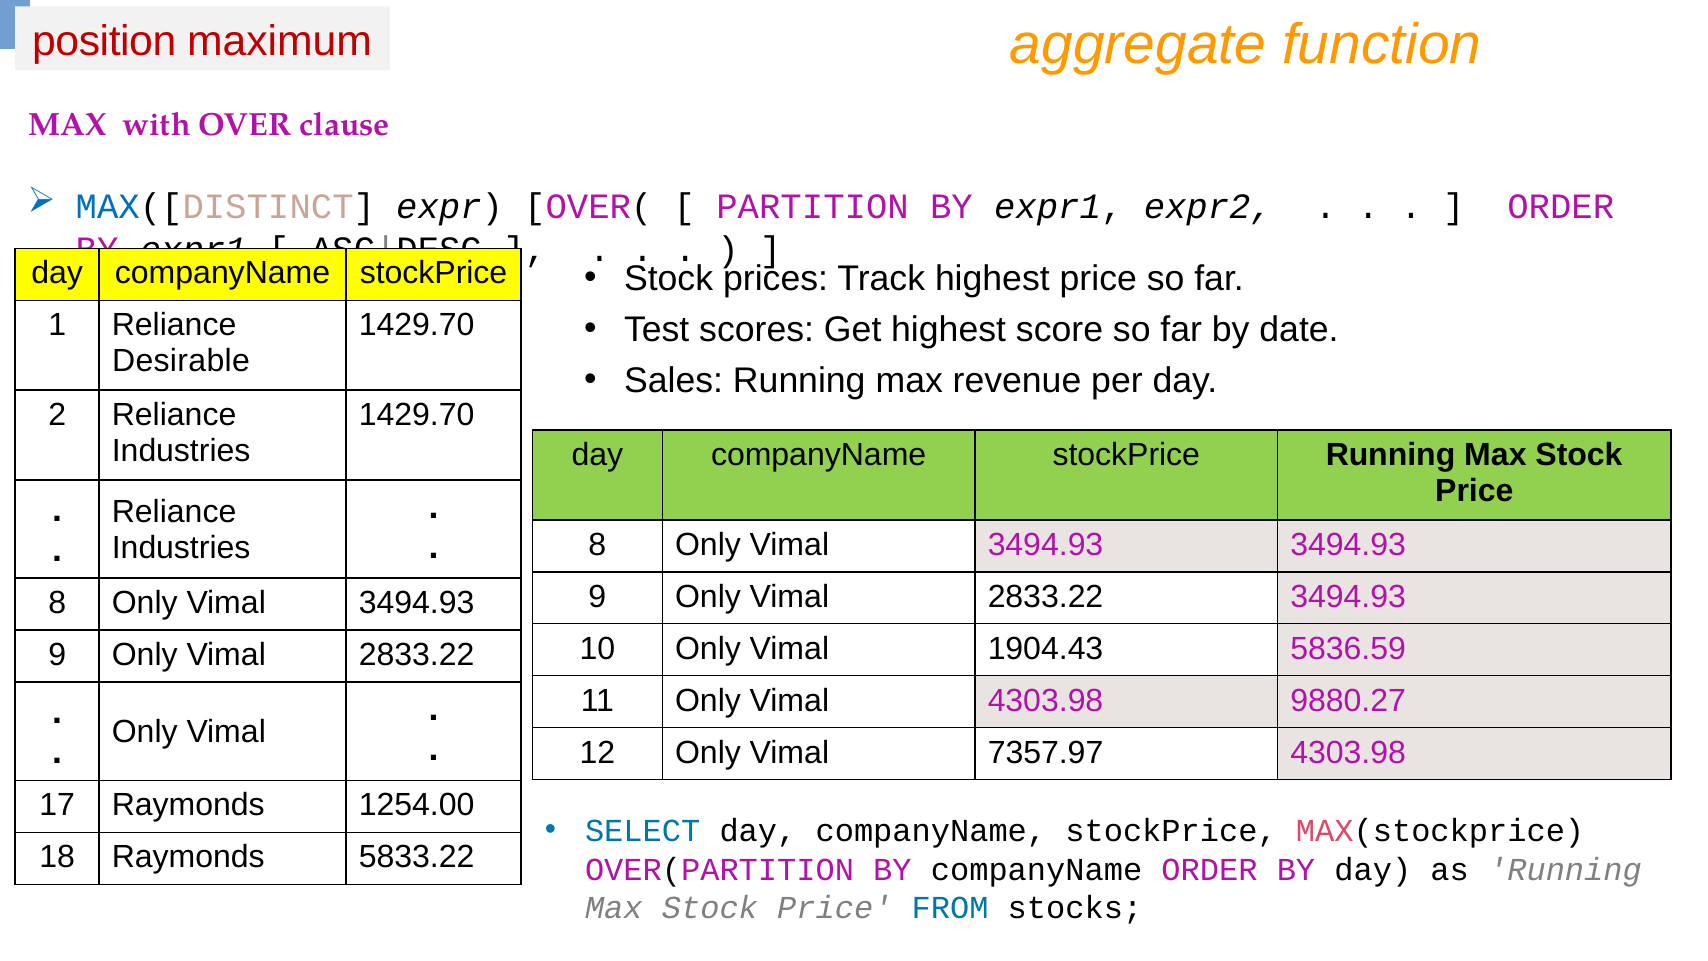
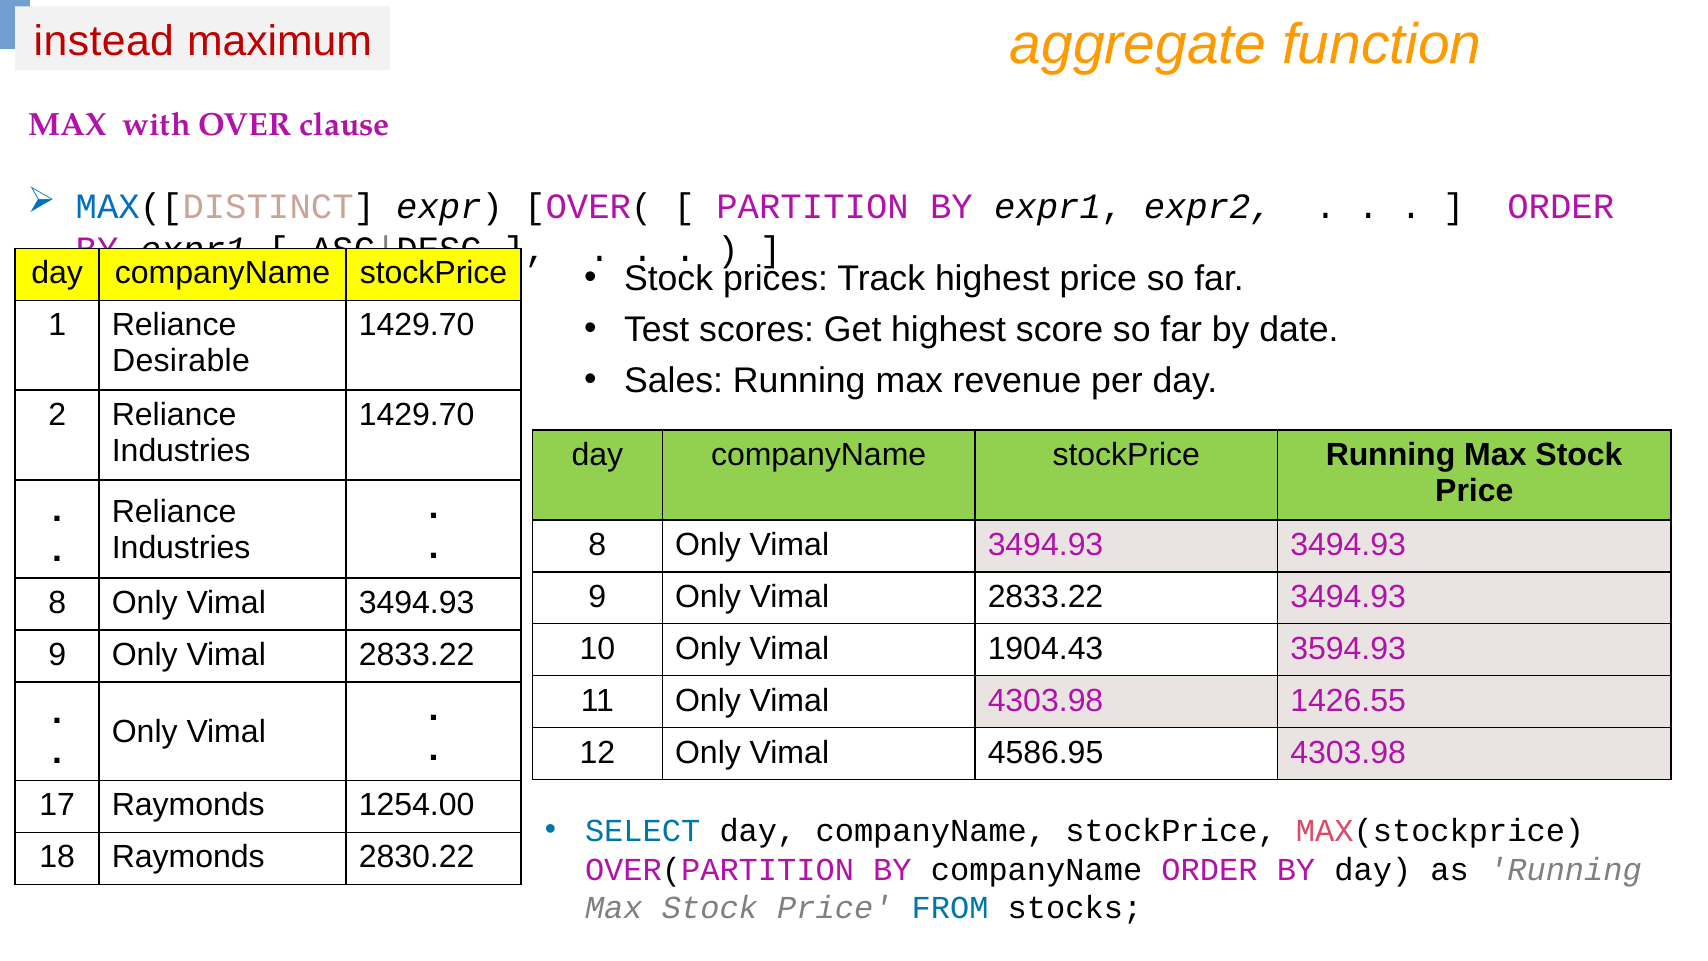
position: position -> instead (104, 41)
5836.59: 5836.59 -> 3594.93 (1348, 648)
9880.27: 9880.27 -> 1426.55 (1348, 700)
7357.97: 7357.97 -> 4586.95 (1046, 752)
5833.22: 5833.22 -> 2830.22 (417, 857)
